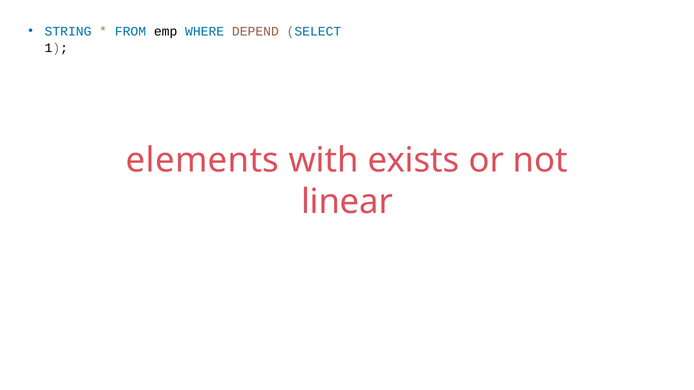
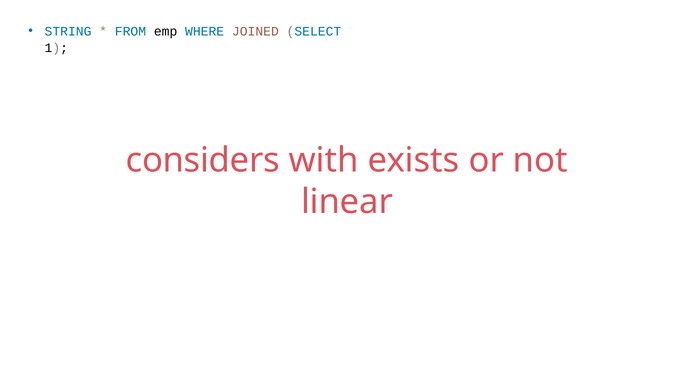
DEPEND: DEPEND -> JOINED (255, 31)
elements: elements -> considers (203, 160)
